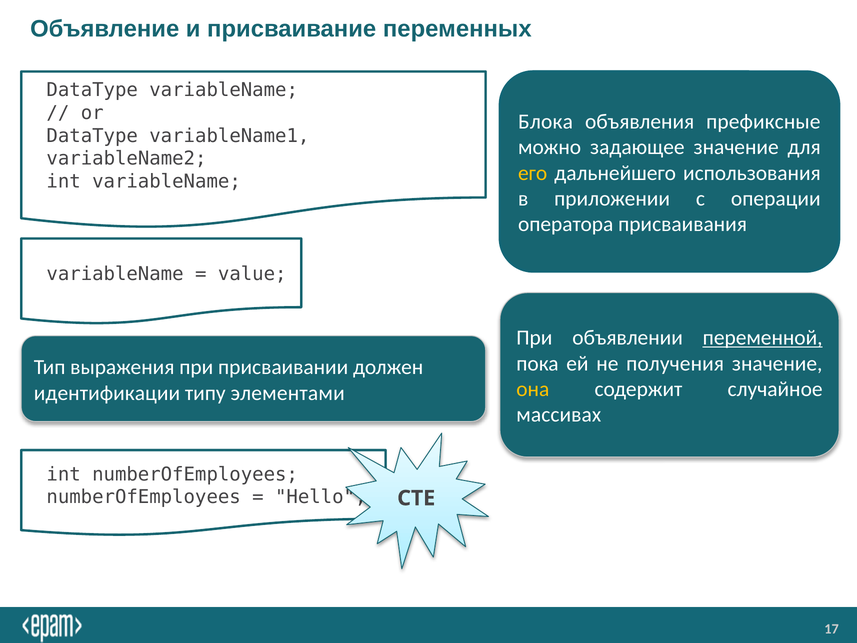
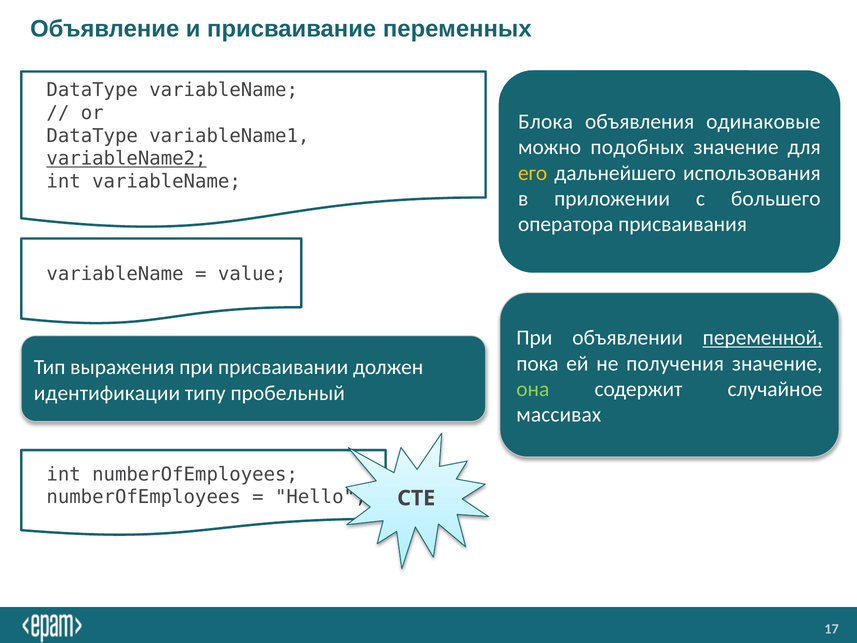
префиксные: префиксные -> одинаковые (763, 121)
задающее: задающее -> подобных (637, 147)
variableName2 underline: none -> present (126, 159)
операции: операции -> большего (776, 199)
она colour: yellow -> light green (533, 389)
элементами: элементами -> пробельный (288, 393)
